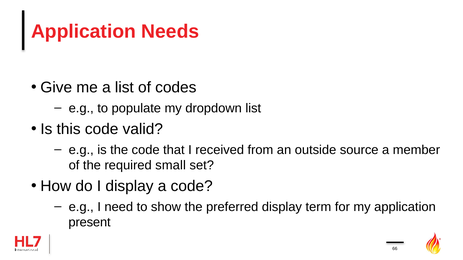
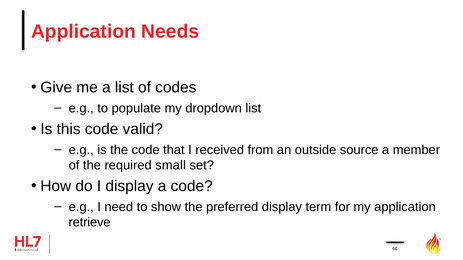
present: present -> retrieve (90, 223)
